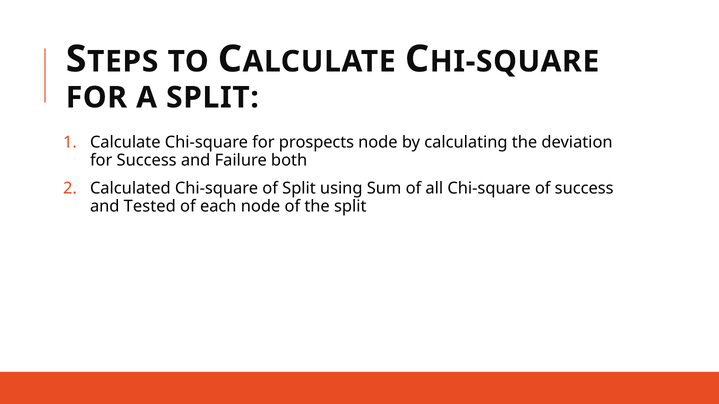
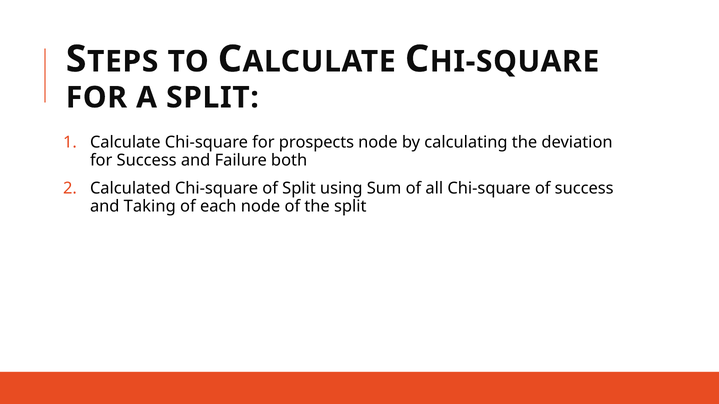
Tested: Tested -> Taking (150, 206)
